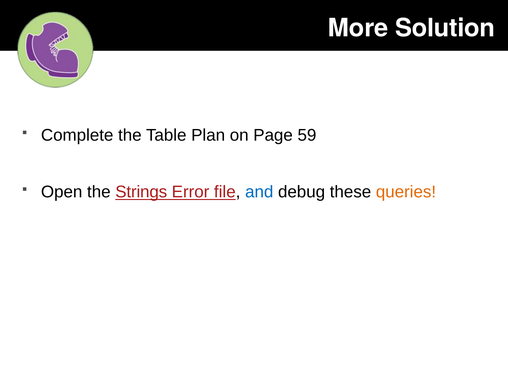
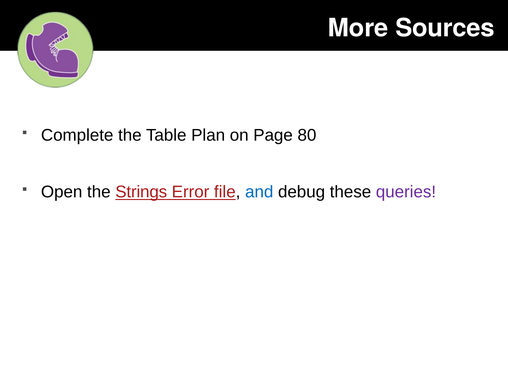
Solution: Solution -> Sources (445, 28)
59: 59 -> 80 (307, 135)
queries colour: orange -> purple (406, 192)
